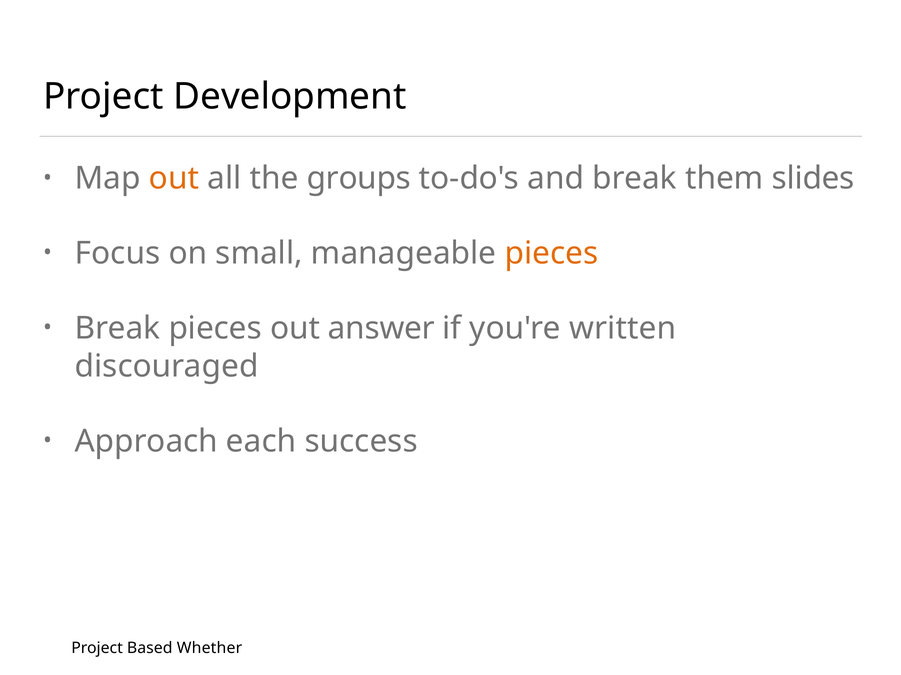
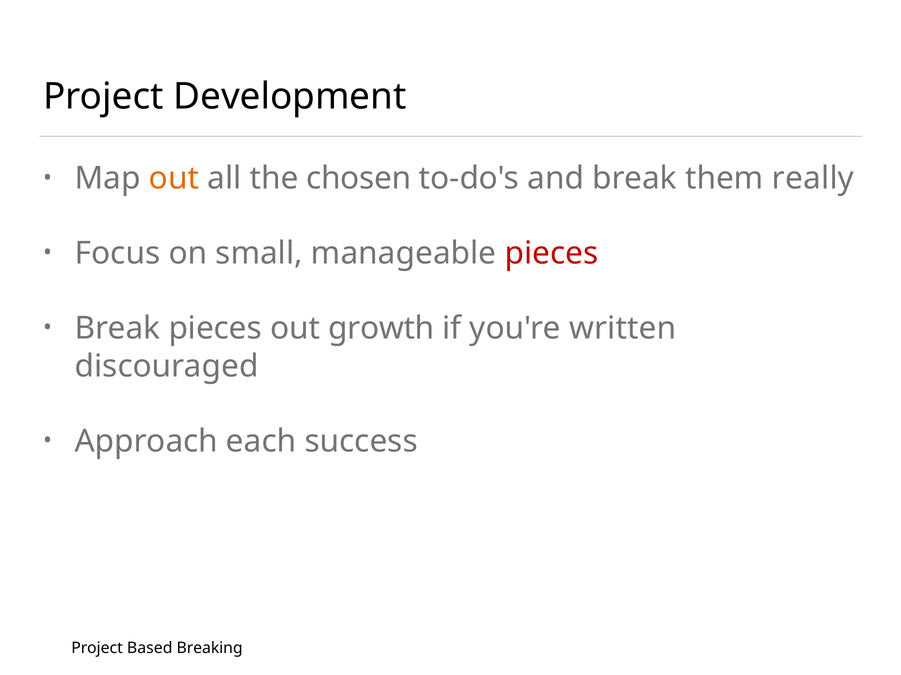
groups: groups -> chosen (359, 179)
slides: slides -> really (813, 179)
pieces colour: orange -> red (551, 254)
answer: answer -> growth (381, 329)
Whether: Whether -> Breaking (210, 649)
